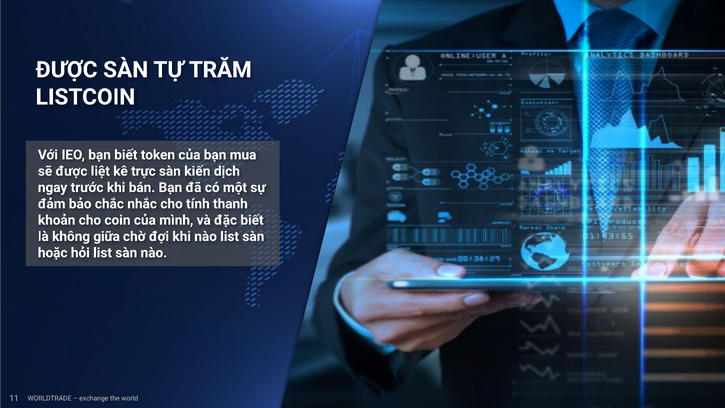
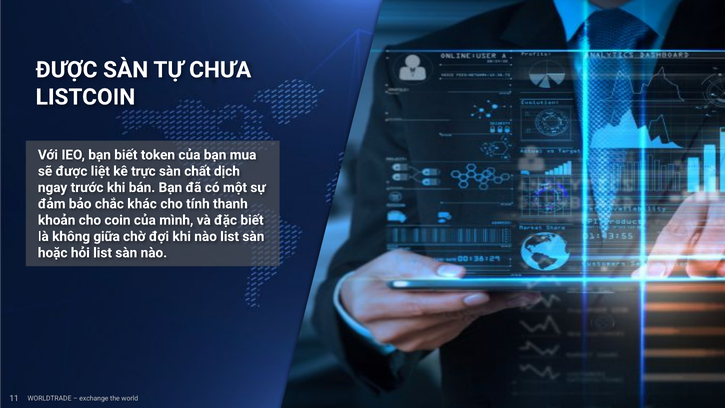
TRĂM: TRĂM -> CHƯA (220, 70)
kiến: kiến -> chất (197, 171)
nhắc: nhắc -> khác (142, 204)
